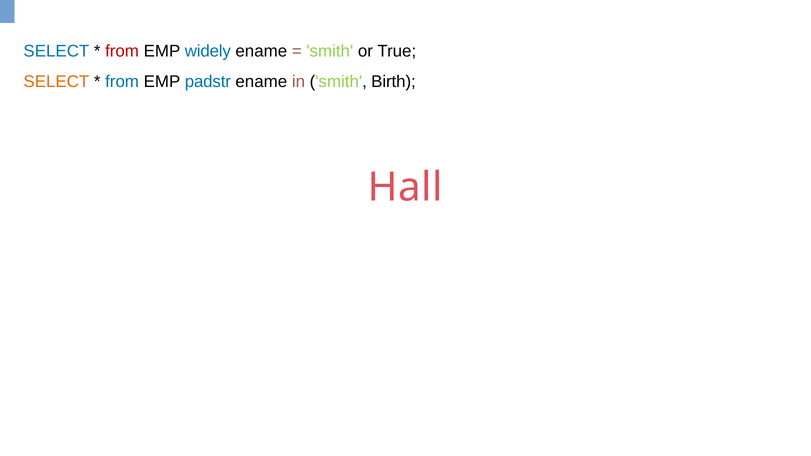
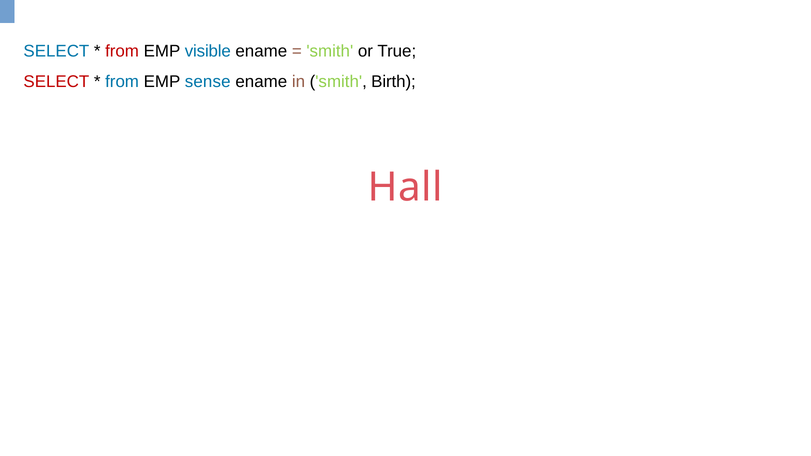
widely: widely -> visible (208, 51)
SELECT colour: orange -> red (56, 82)
padstr: padstr -> sense (208, 82)
